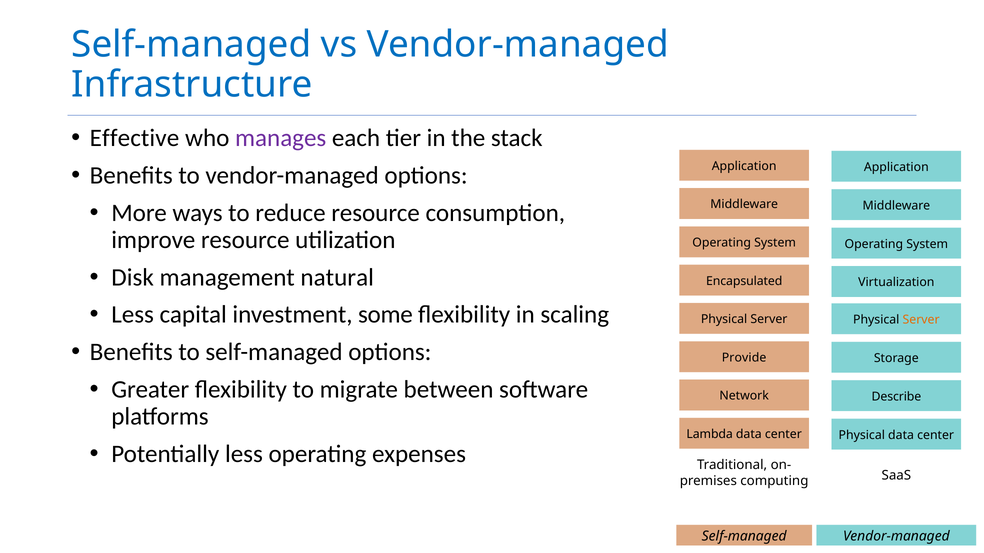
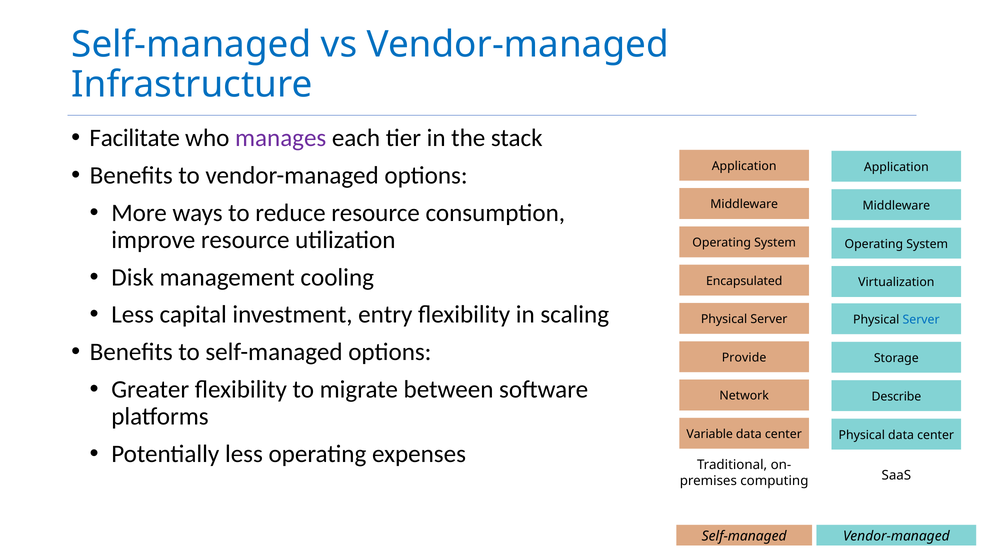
Effective: Effective -> Facilitate (135, 138)
natural: natural -> cooling (337, 277)
some: some -> entry (385, 315)
Server colour: orange -> blue (921, 320)
Lambda: Lambda -> Variable (710, 435)
